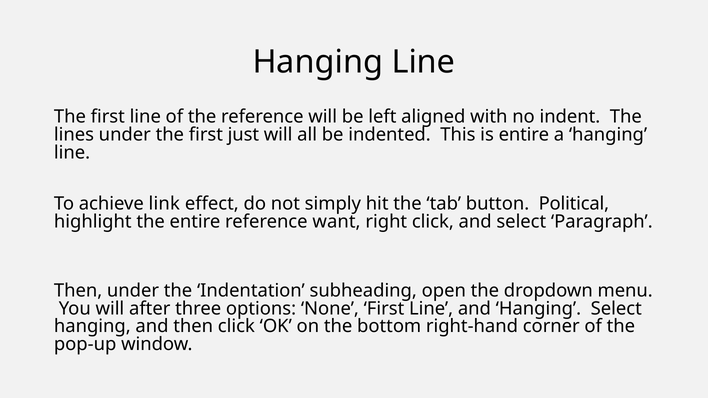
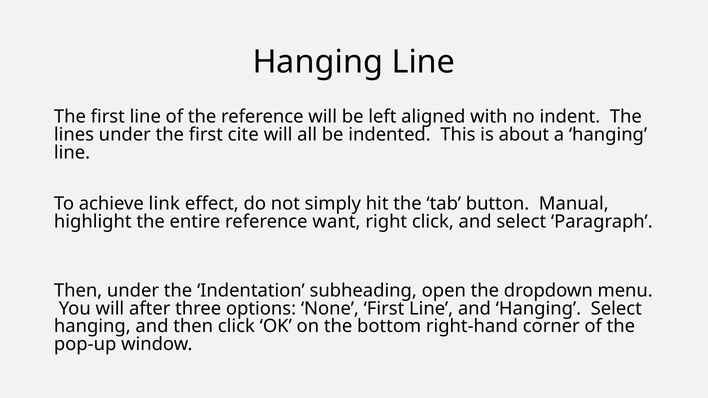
just: just -> cite (243, 135)
is entire: entire -> about (524, 135)
Political: Political -> Manual (574, 204)
